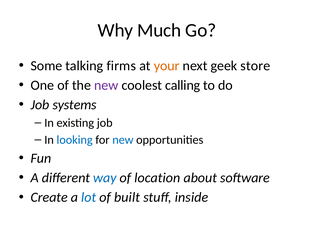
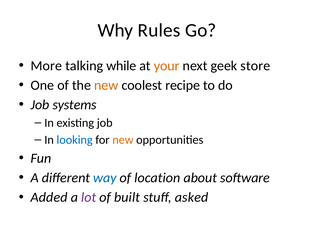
Much: Much -> Rules (159, 30)
Some: Some -> More (46, 66)
firms: firms -> while (121, 66)
new colour: purple -> orange (106, 85)
calling: calling -> recipe (183, 85)
new colour: blue -> orange (123, 140)
Create: Create -> Added (49, 198)
lot colour: blue -> purple (89, 198)
inside: inside -> asked (192, 198)
